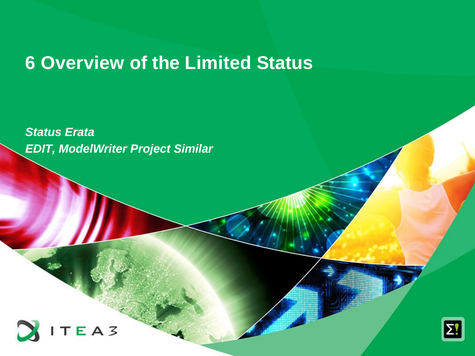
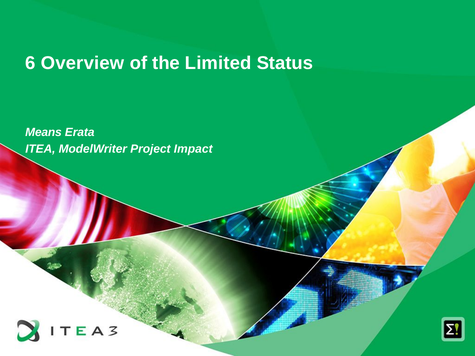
Status: Status -> Means (43, 132)
EDIT: EDIT -> ITEA (40, 149)
Similar: Similar -> Impact (193, 149)
